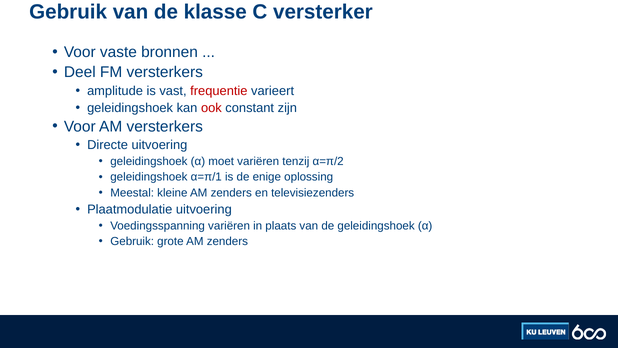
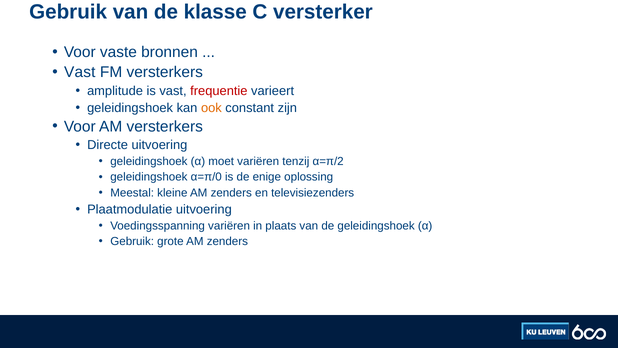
Deel: Deel -> Vast (80, 72)
ook colour: red -> orange (211, 108)
α=π/1: α=π/1 -> α=π/0 (206, 177)
